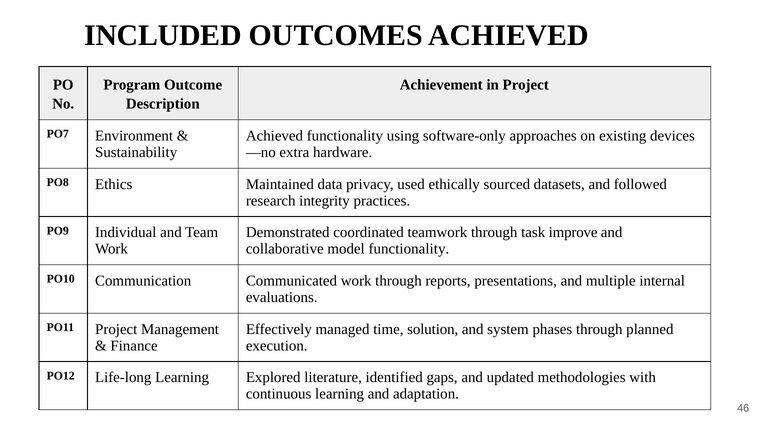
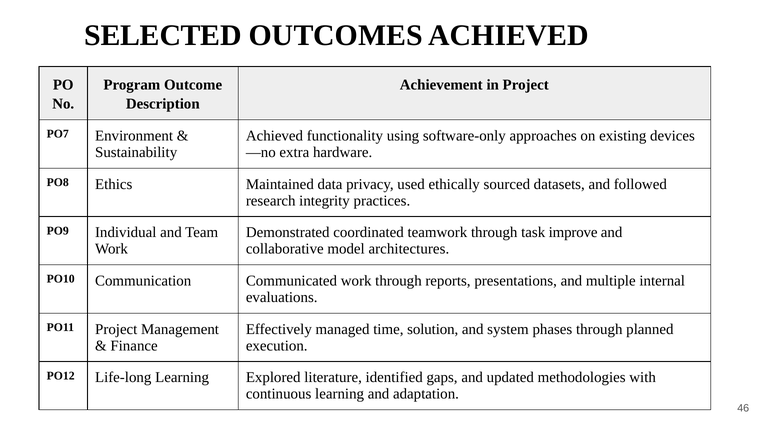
INCLUDED: INCLUDED -> SELECTED (163, 35)
model functionality: functionality -> architectures (409, 249)
